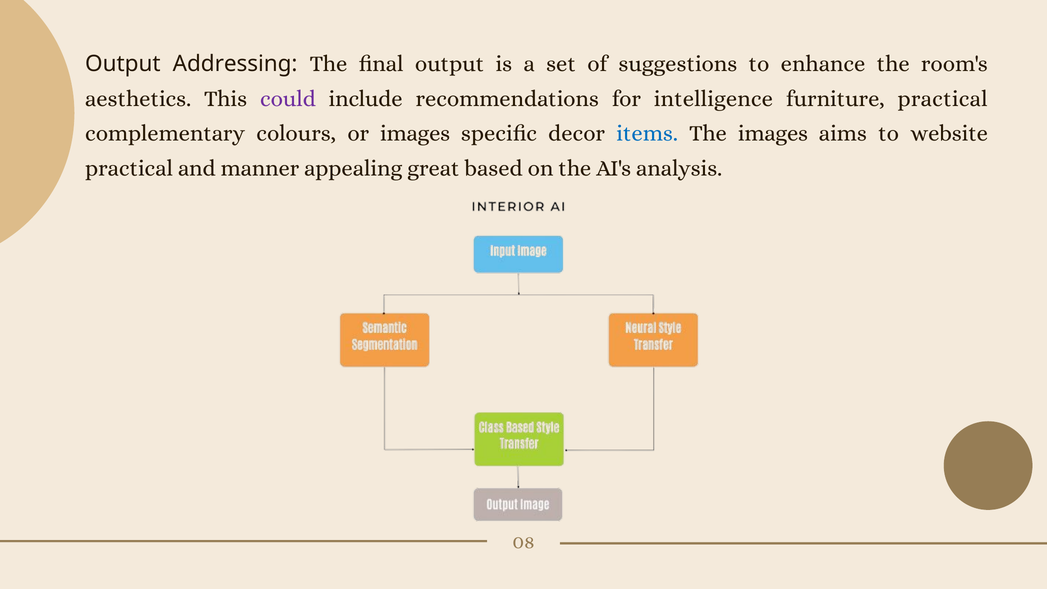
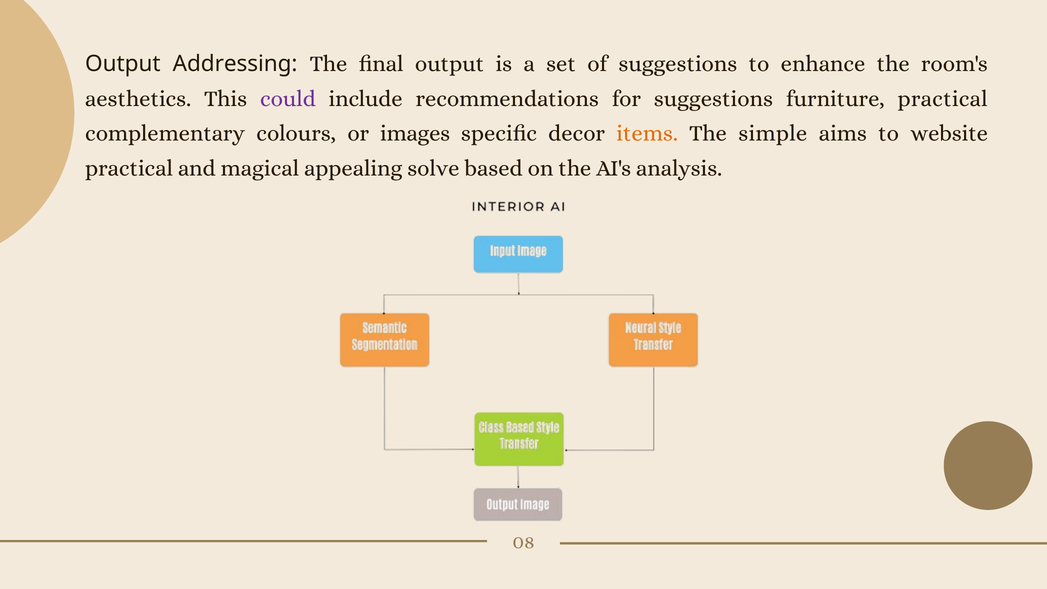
for intelligence: intelligence -> suggestions (713, 99)
items colour: blue -> orange (647, 134)
The images: images -> simple (773, 134)
manner: manner -> magical (260, 168)
great: great -> solve (433, 168)
